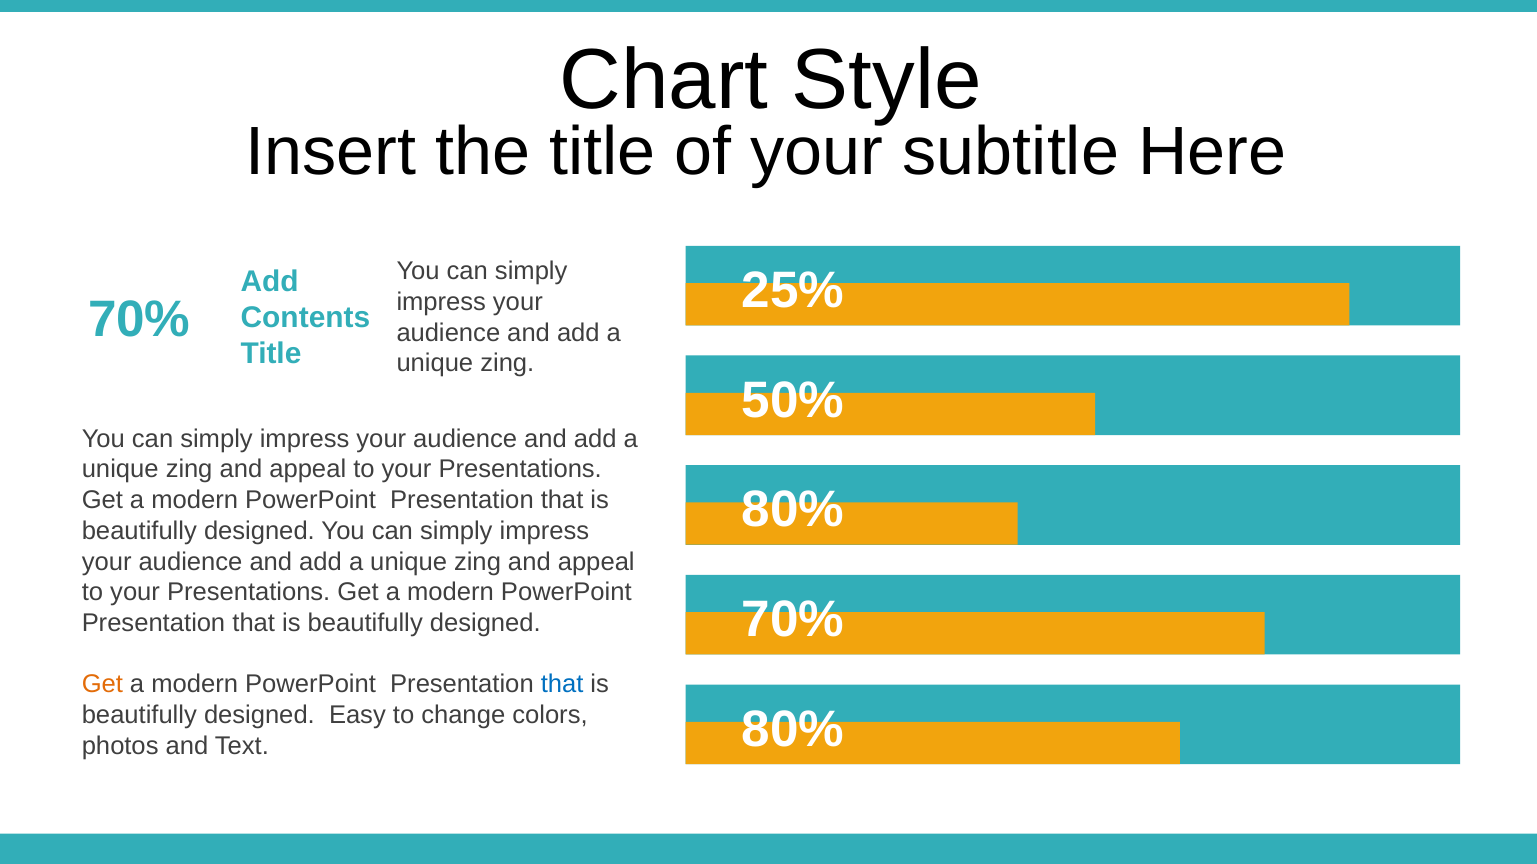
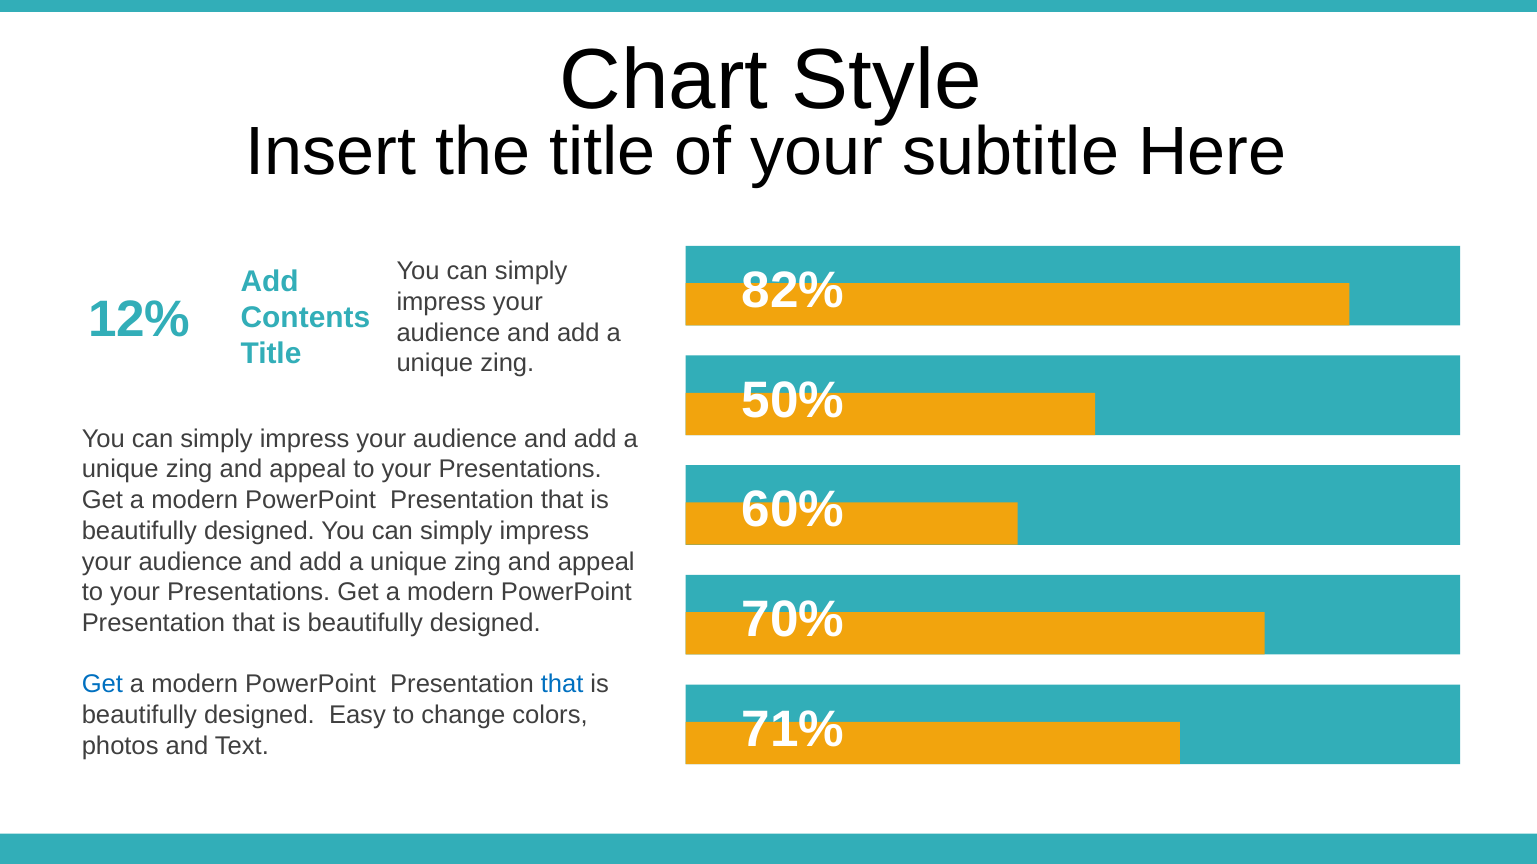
25%: 25% -> 82% (793, 290)
70%: 70% -> 12% (139, 320)
80%: 80% -> 60% (793, 510)
Get colour: orange -> blue (102, 685)
80%: 80% -> 71% (793, 730)
